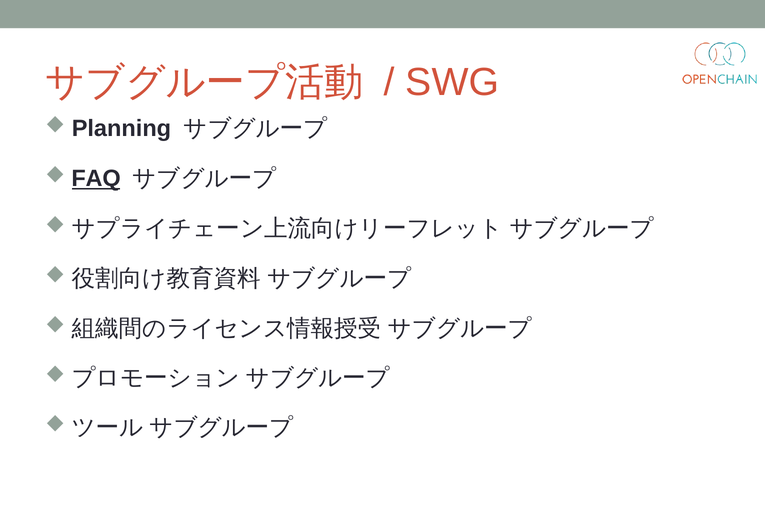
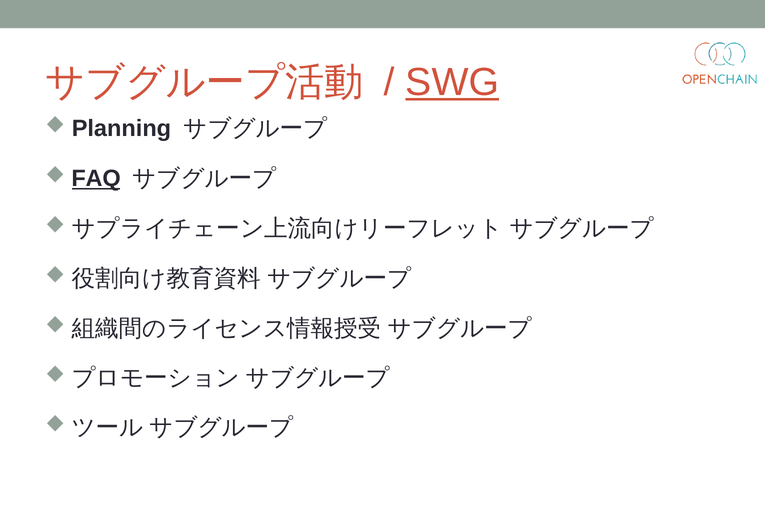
SWG underline: none -> present (452, 82)
